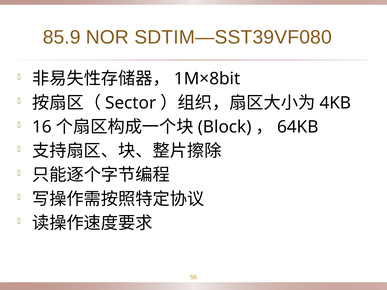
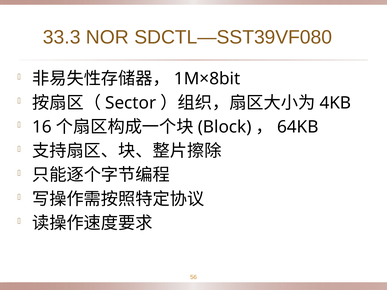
85.9: 85.9 -> 33.3 (62, 37)
SDTIM—SST39VF080: SDTIM—SST39VF080 -> SDCTL—SST39VF080 (233, 37)
